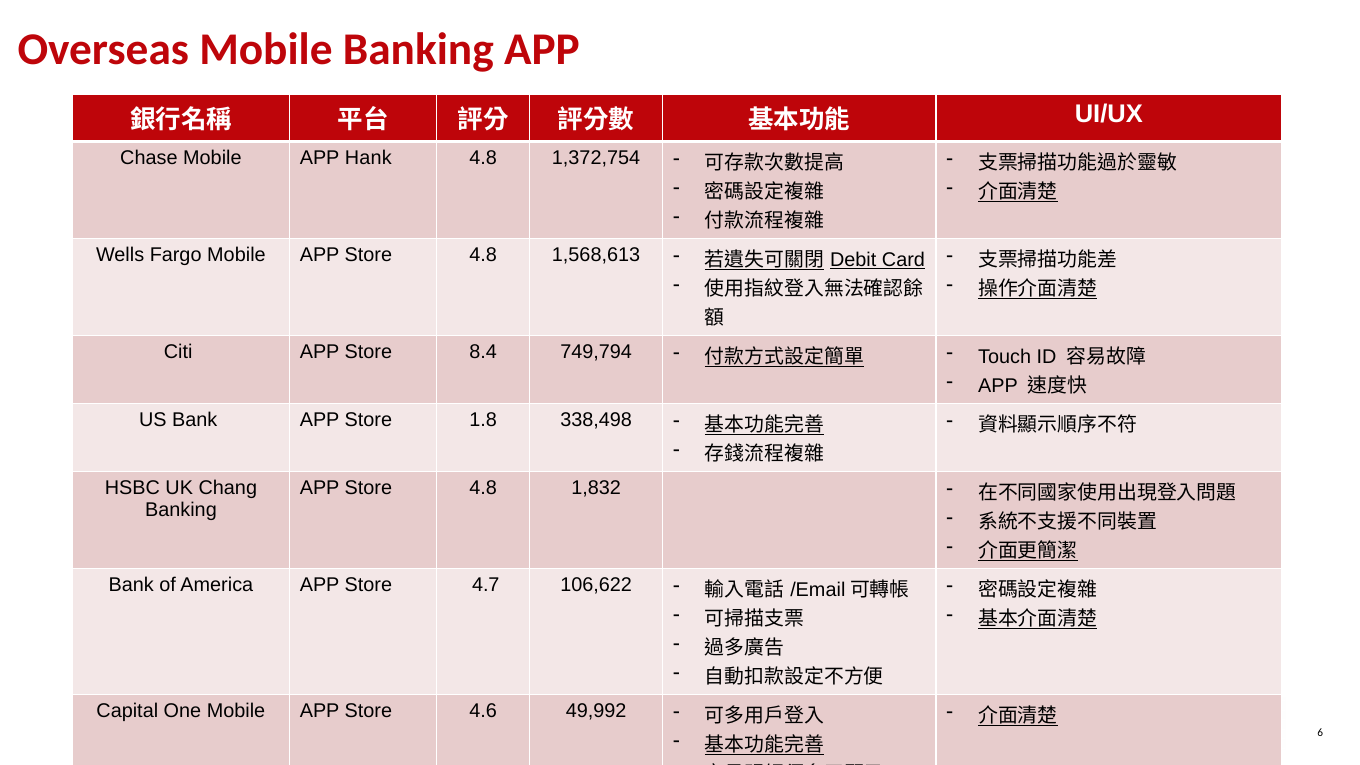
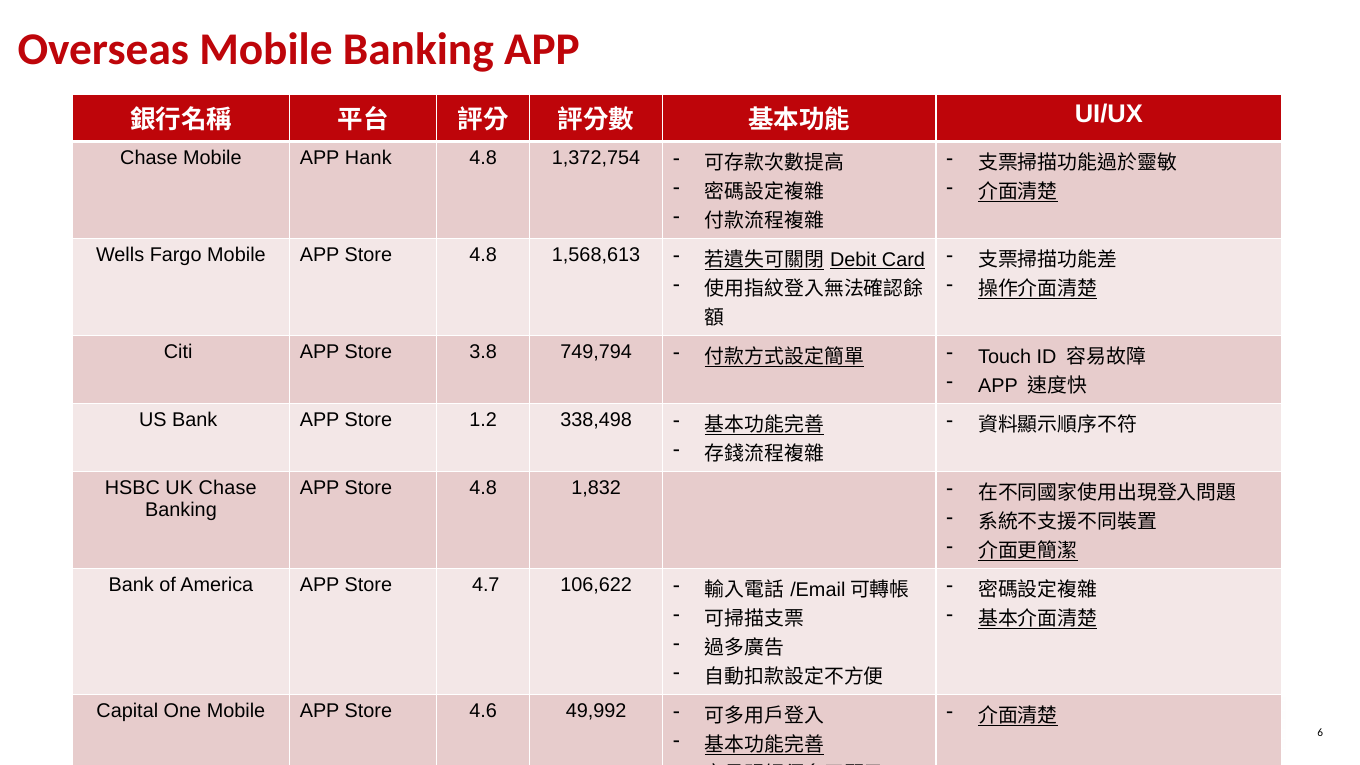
8.4: 8.4 -> 3.8 (483, 352)
1.8: 1.8 -> 1.2 (483, 420)
UK Chang: Chang -> Chase (228, 488)
